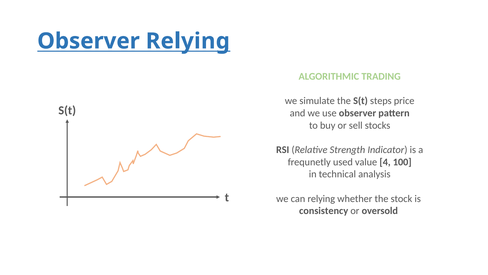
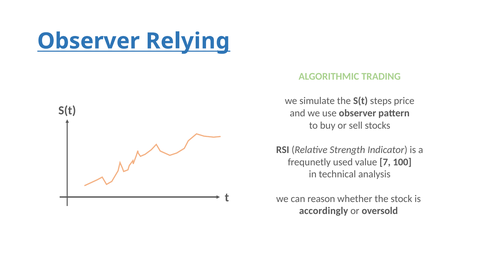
4: 4 -> 7 (385, 162)
can relying: relying -> reason (321, 198)
consistency: consistency -> accordingly (324, 211)
